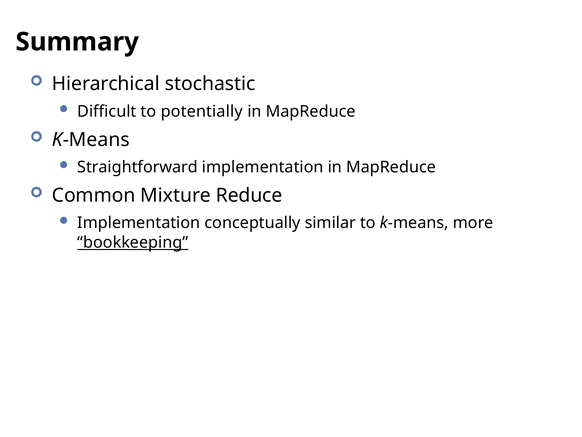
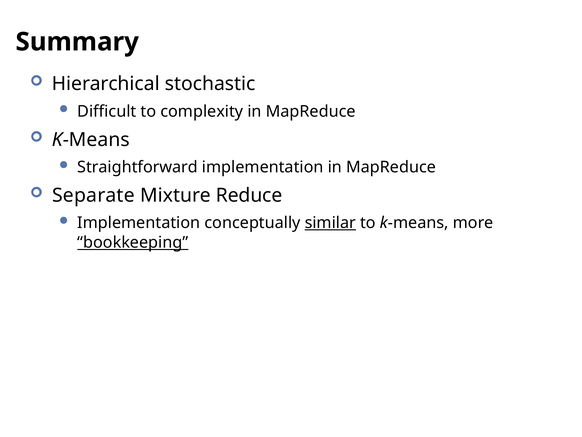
potentially: potentially -> complexity (202, 111)
Common: Common -> Separate (93, 195)
similar underline: none -> present (330, 223)
